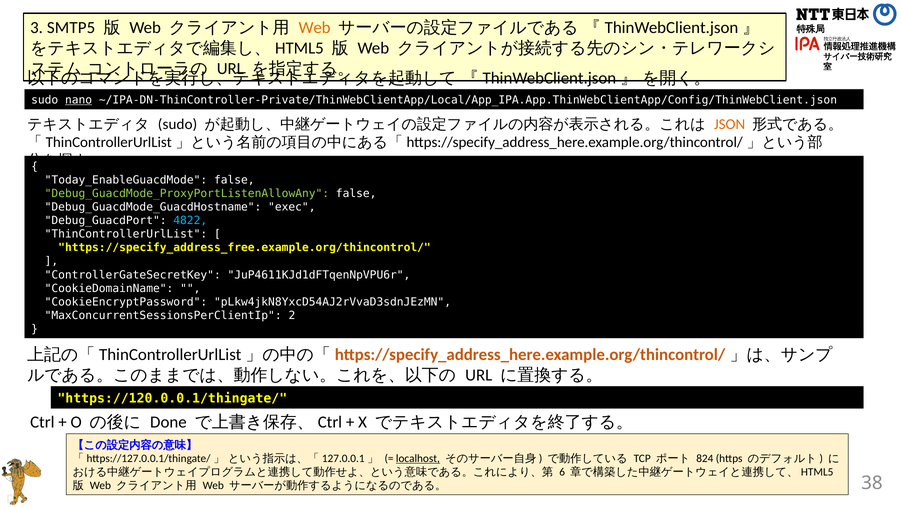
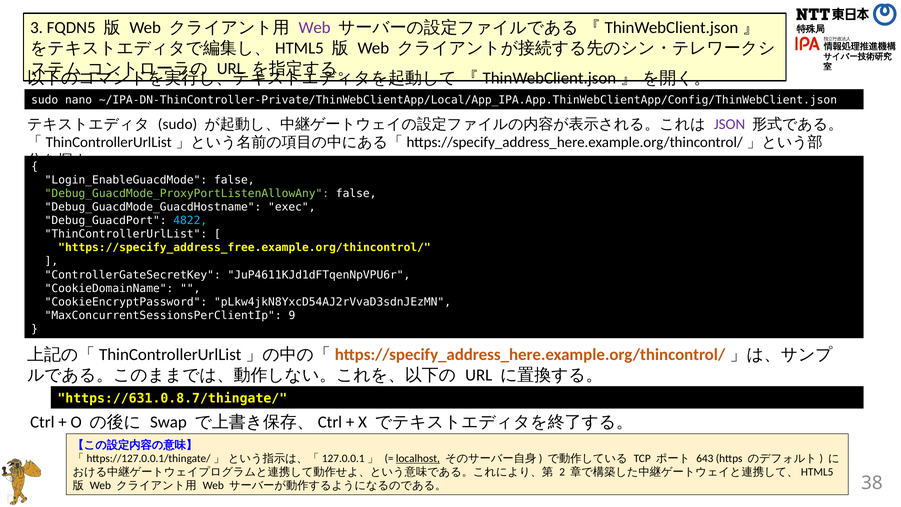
SMTP5: SMTP5 -> FQDN5 (71, 28)
Web colour: orange -> purple (315, 28)
nano underline: present -> none (79, 100)
JSON colour: orange -> purple (730, 124)
Today_EnableGuacdMode: Today_EnableGuacdMode -> Login_EnableGuacdMode (126, 180)
2: 2 -> 9 (292, 315)
https://120.0.0.1/thingate/: https://120.0.0.1/thingate/ -> https://631.0.8.7/thingate/ (172, 398)
Done: Done -> Swap (168, 422)
824: 824 -> 643 (705, 458)
6: 6 -> 2 (562, 472)
